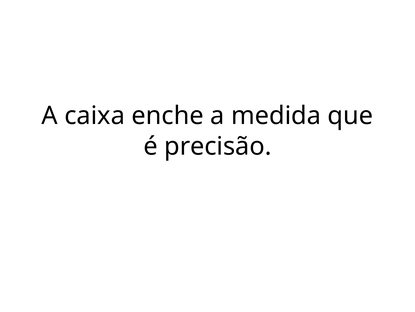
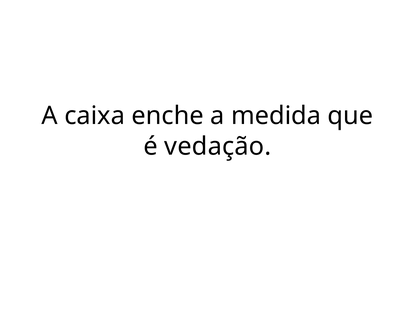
precisão: precisão -> vedação (218, 146)
